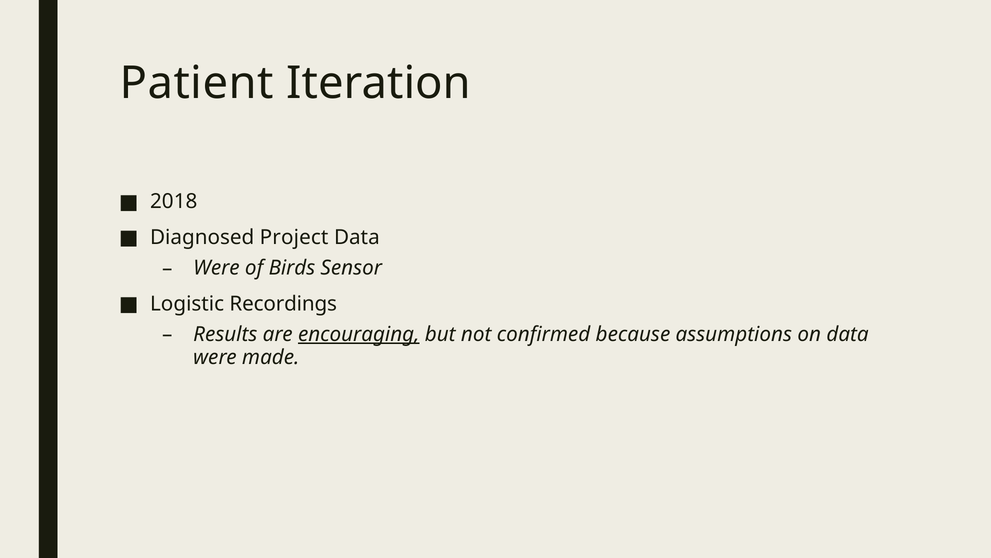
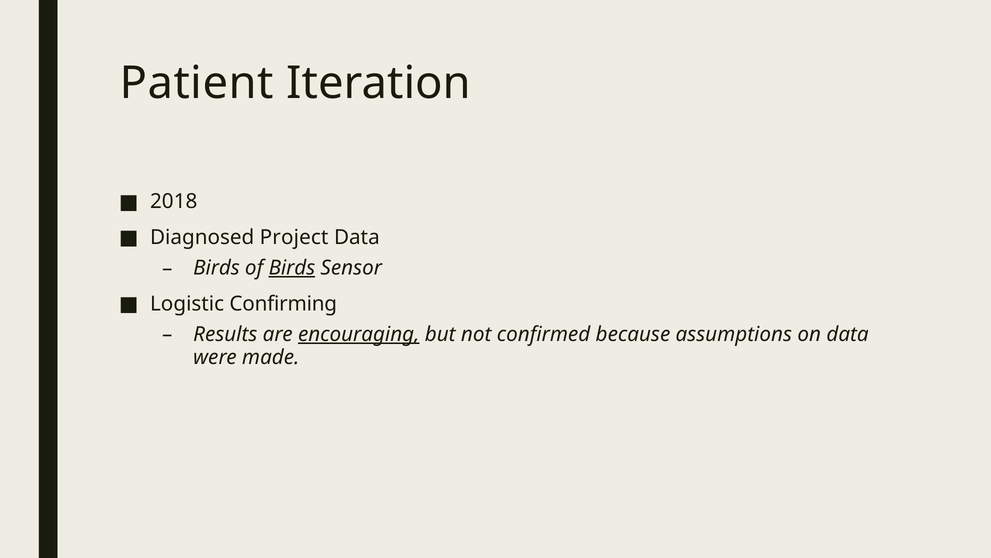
Were: Were -> Birds (216, 268)
Birds underline: none -> present (292, 268)
Recordings: Recordings -> Confirming (283, 303)
